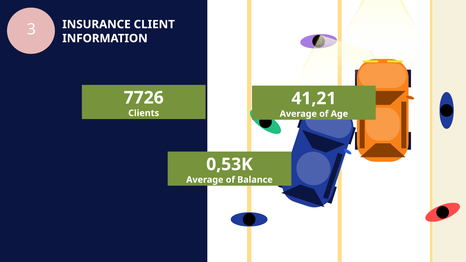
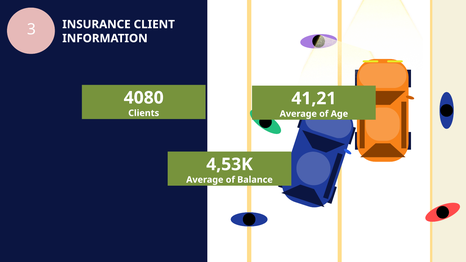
7726: 7726 -> 4080 (144, 98)
0,53K: 0,53K -> 4,53K (229, 164)
